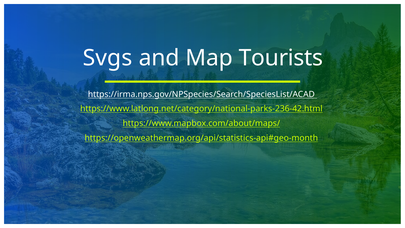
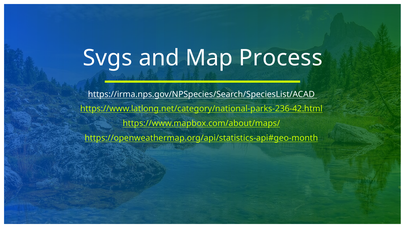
Tourists: Tourists -> Process (281, 58)
